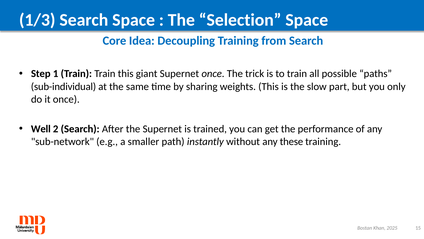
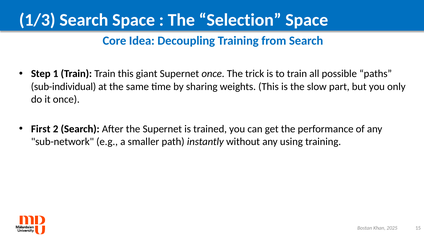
Well: Well -> First (41, 129)
these: these -> using (291, 141)
